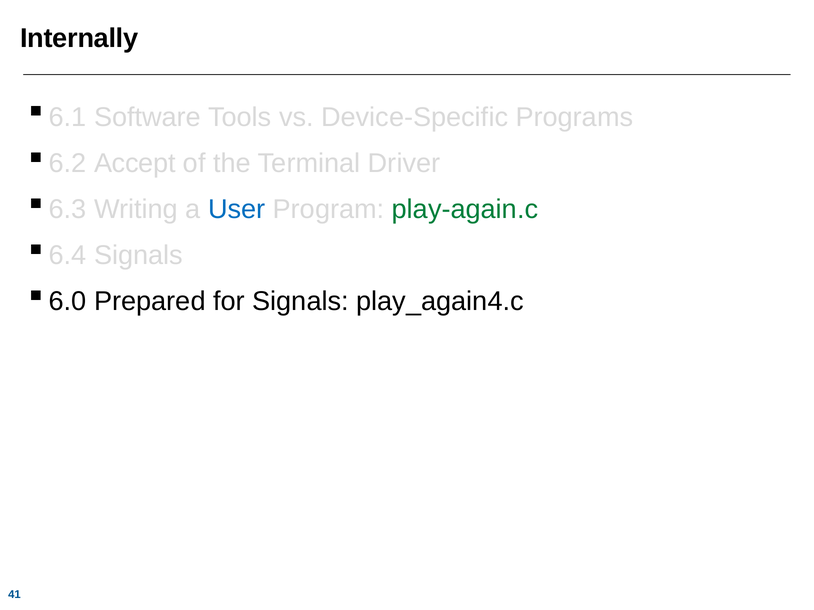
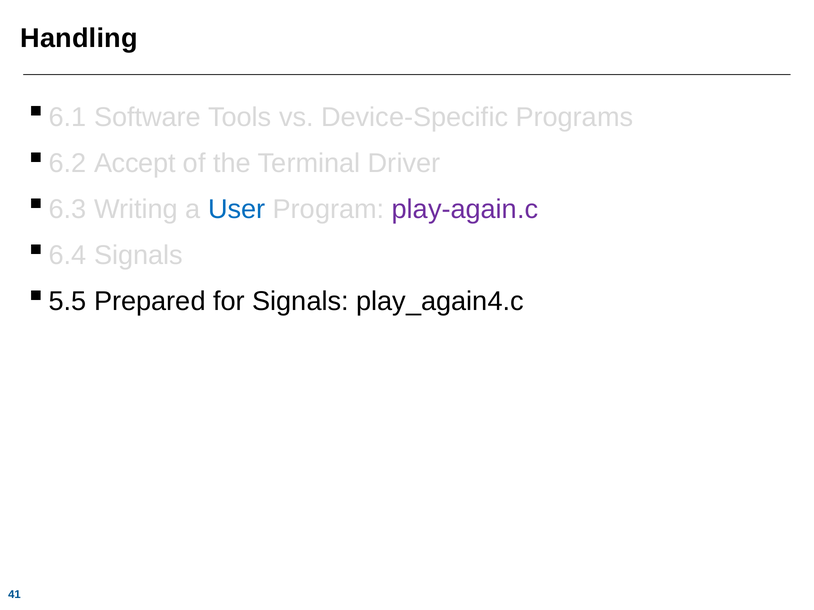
Internally: Internally -> Handling (79, 38)
play-again.c colour: green -> purple (465, 209)
6.0: 6.0 -> 5.5 (68, 302)
